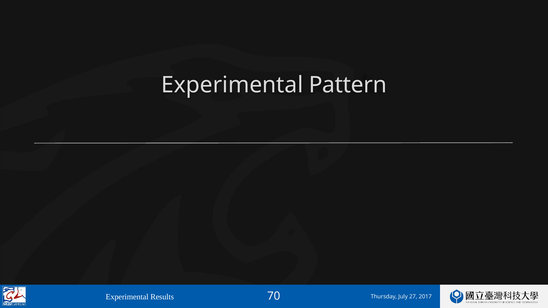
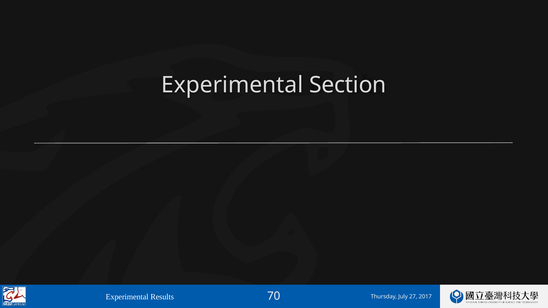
Pattern: Pattern -> Section (348, 85)
